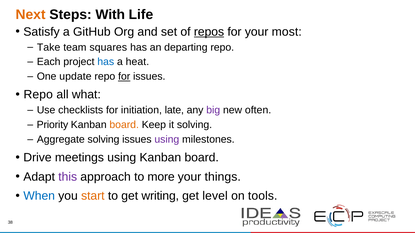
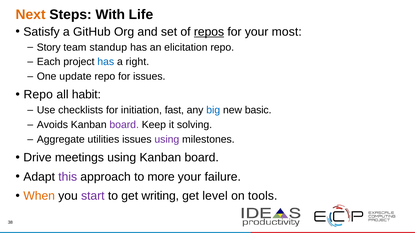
Take: Take -> Story (49, 47)
squares: squares -> standup (108, 47)
departing: departing -> elicitation (186, 47)
heat: heat -> right (137, 62)
for underline: present -> none (124, 77)
what: what -> habit (86, 95)
late: late -> fast (174, 110)
big colour: purple -> blue (213, 110)
often: often -> basic (258, 110)
Priority: Priority -> Avoids (52, 125)
board colour: orange -> purple (124, 125)
Aggregate solving: solving -> utilities (103, 140)
things: things -> failure (223, 177)
When colour: blue -> orange (39, 196)
start colour: orange -> purple (93, 196)
